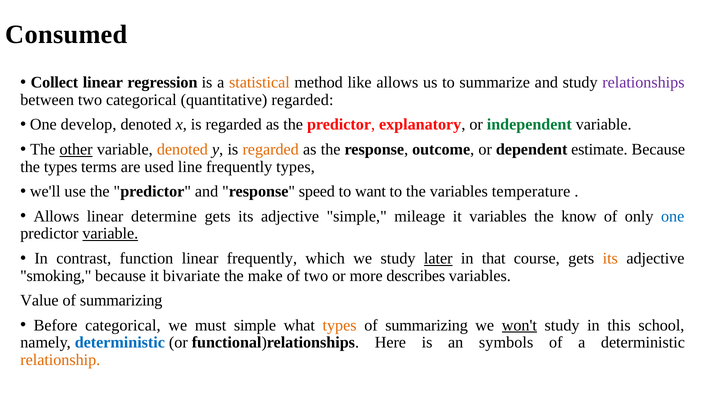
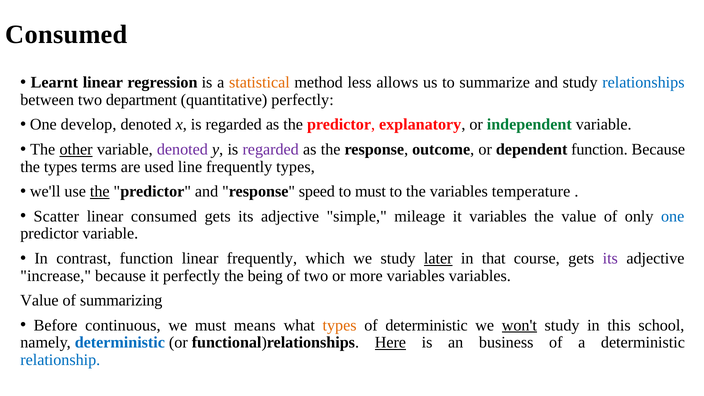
Collect: Collect -> Learnt (54, 82)
like: like -> less (360, 82)
relationships colour: purple -> blue (643, 82)
two categorical: categorical -> department (141, 100)
quantitative regarded: regarded -> perfectly (303, 100)
denoted colour: orange -> purple (182, 149)
regarded colour: orange -> purple (271, 149)
dependent estimate: estimate -> function (599, 149)
the underline: none -> present (100, 191)
to want: want -> must (370, 191)
Allows: Allows -> Scatter (56, 216)
linear determine: determine -> consumed (164, 216)
the know: know -> value (579, 216)
variable underline: present -> none (110, 234)
its colour: orange -> purple (610, 258)
smoking: smoking -> increase (56, 276)
it bivariate: bivariate -> perfectly (192, 276)
make: make -> being (265, 276)
more describes: describes -> variables (416, 276)
Before categorical: categorical -> continuous (123, 325)
must simple: simple -> means (255, 325)
summarizing: summarizing -> deterministic (427, 325)
Here underline: none -> present (390, 343)
symbols: symbols -> business (506, 343)
relationship colour: orange -> blue (60, 360)
